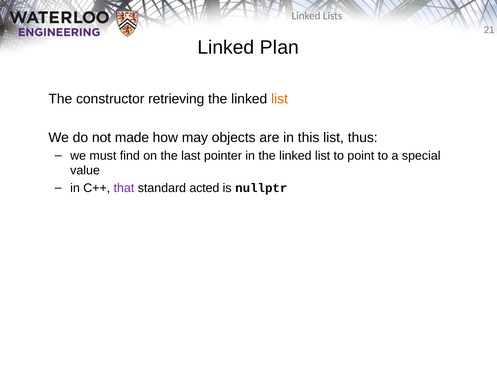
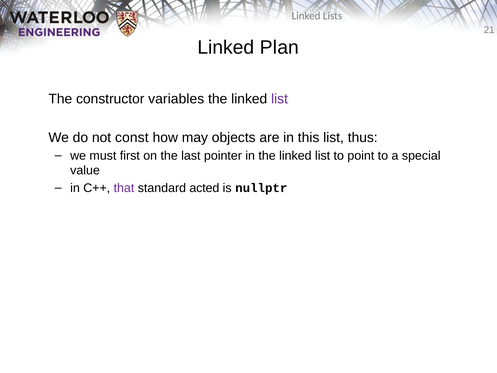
retrieving: retrieving -> variables (176, 99)
list colour: orange -> purple (280, 99)
made: made -> const (132, 137)
find: find -> first (130, 156)
